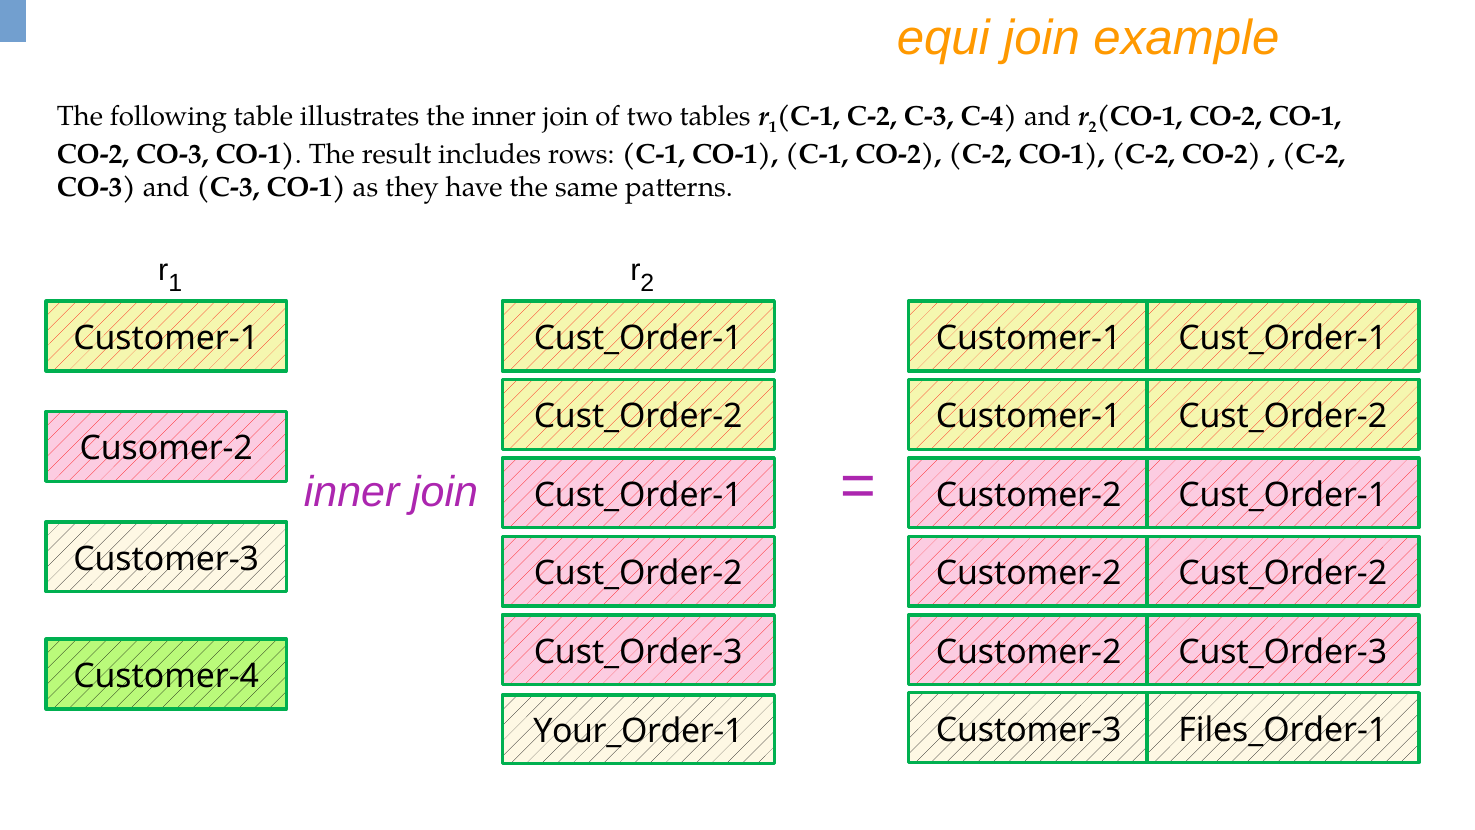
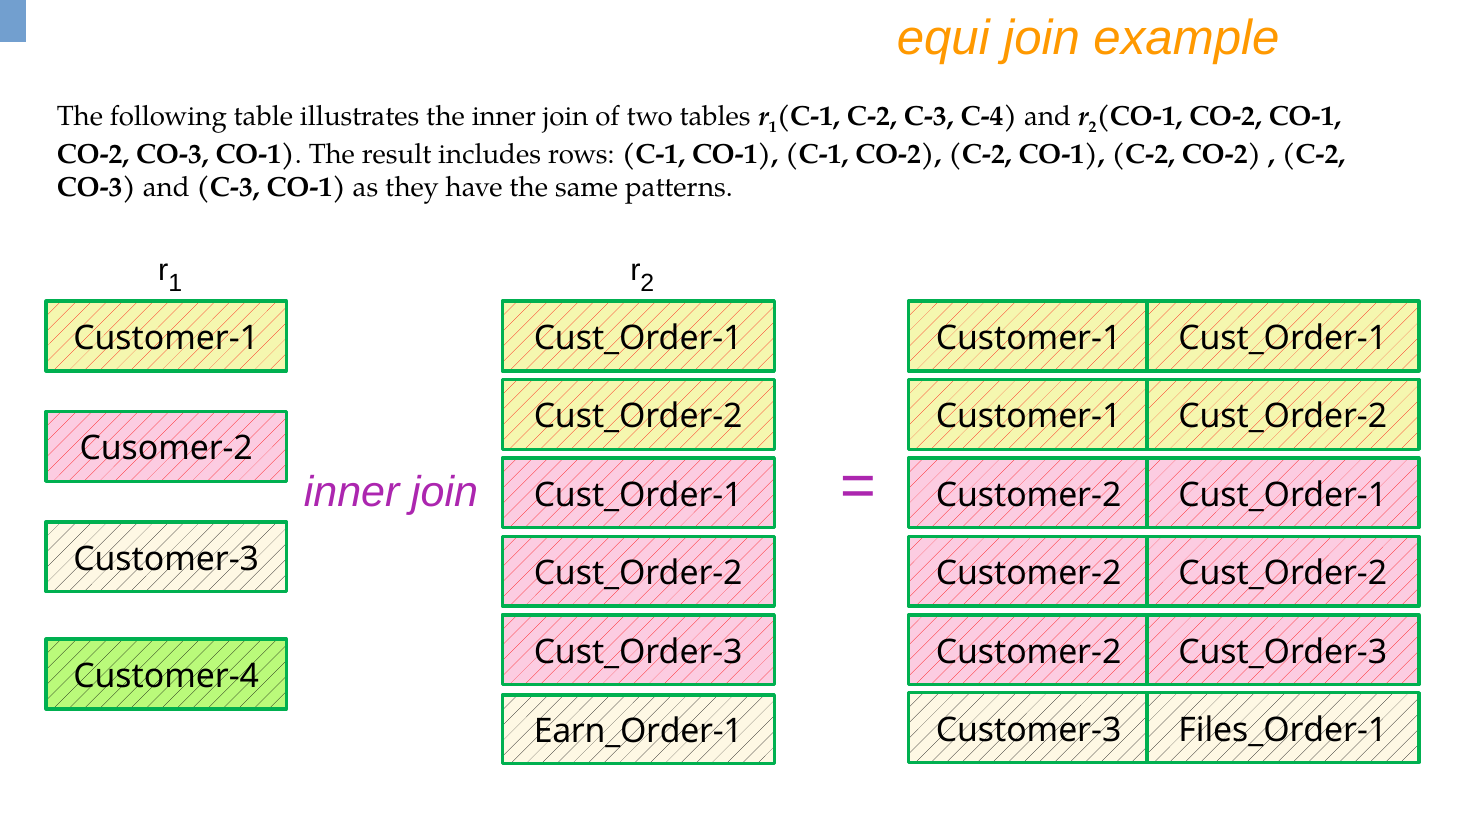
Your_Order-1: Your_Order-1 -> Earn_Order-1 (638, 731)
